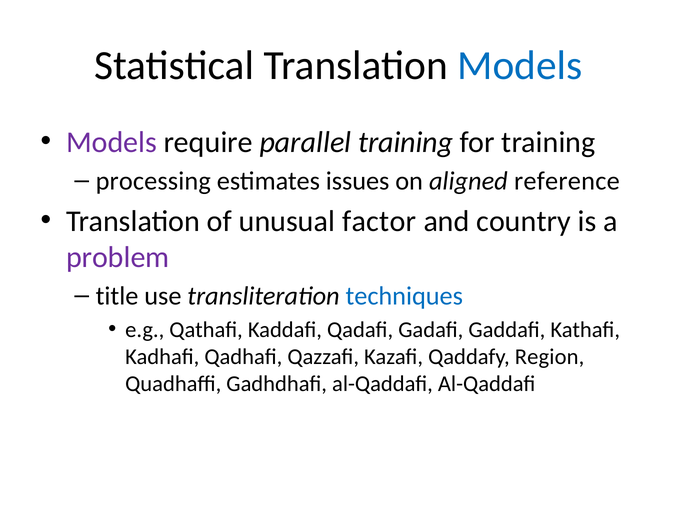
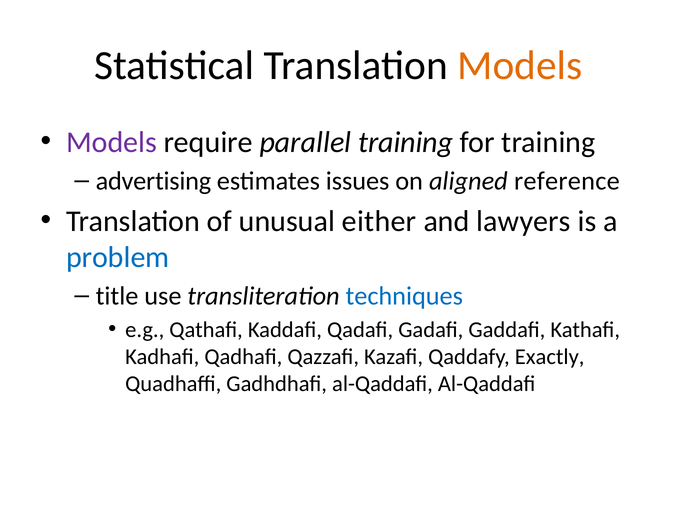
Models colour: blue -> orange (520, 66)
processing: processing -> advertising (153, 181)
factor: factor -> either (379, 221)
country: country -> lawyers (524, 221)
problem colour: purple -> blue (118, 257)
Region: Region -> Exactly (550, 357)
